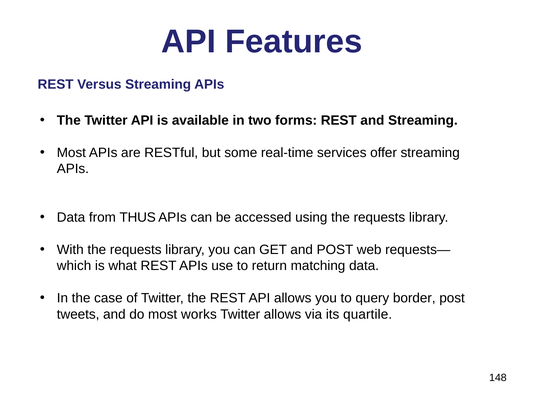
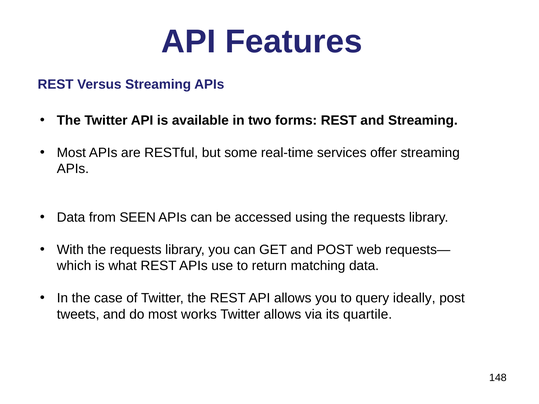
THUS: THUS -> SEEN (138, 217)
border: border -> ideally (414, 298)
